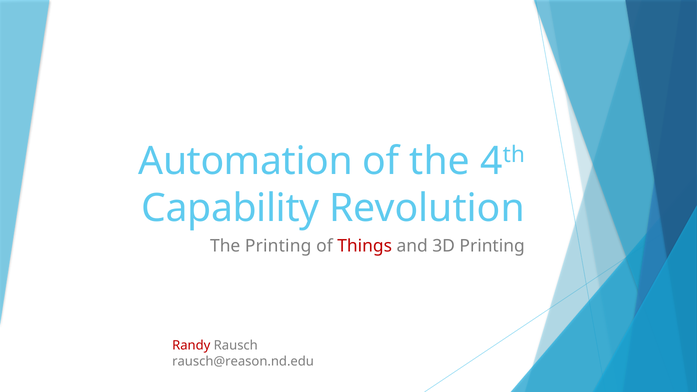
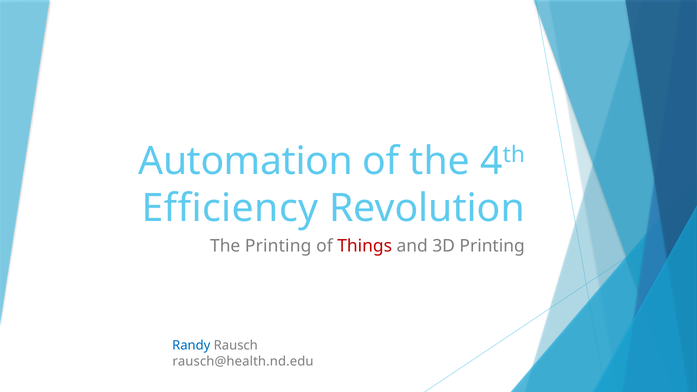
Capability: Capability -> Efficiency (230, 208)
Randy colour: red -> blue (191, 346)
rausch@reason.nd.edu: rausch@reason.nd.edu -> rausch@health.nd.edu (243, 361)
